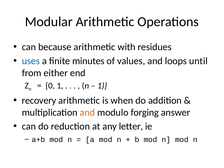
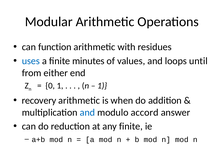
because: because -> function (55, 47)
and colour: orange -> blue (87, 112)
forging: forging -> accord (145, 112)
any letter: letter -> finite (131, 126)
